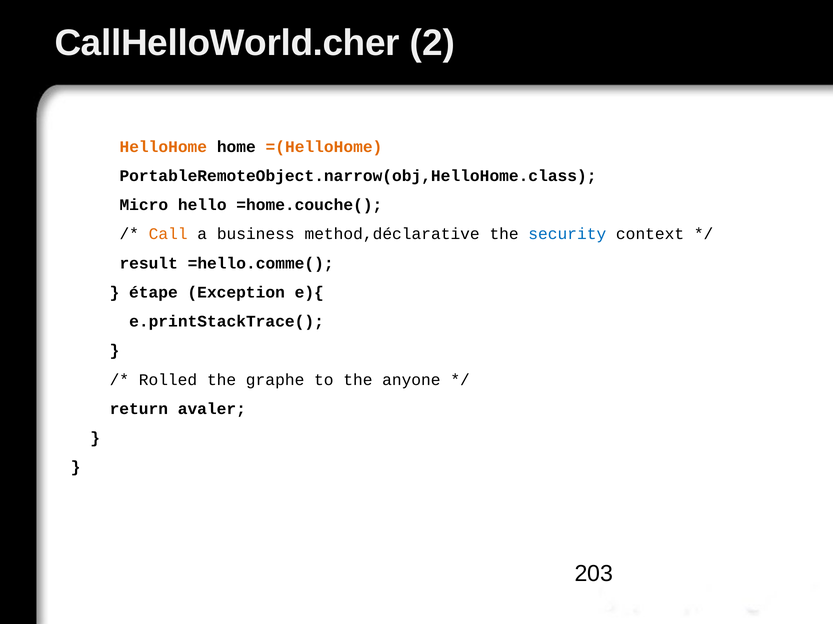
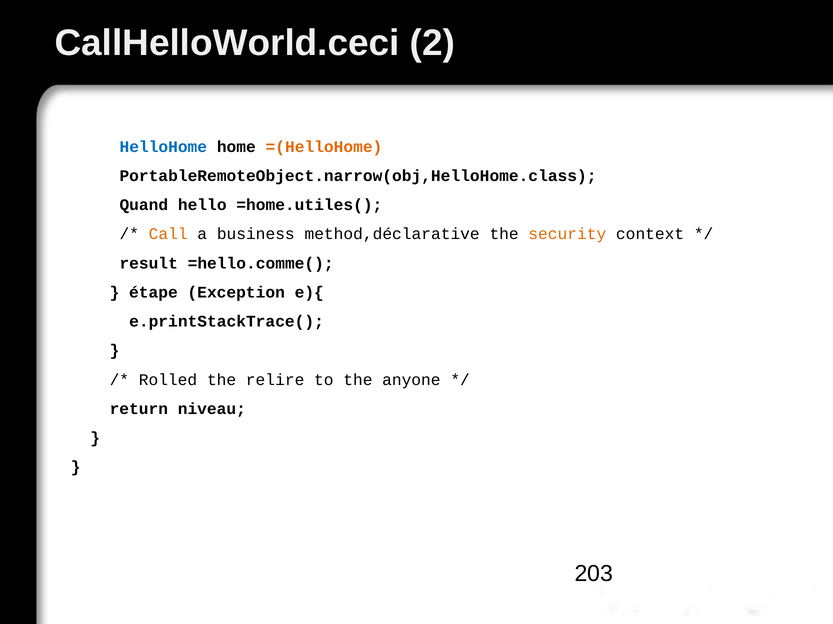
CallHelloWorld.cher: CallHelloWorld.cher -> CallHelloWorld.ceci (227, 43)
HelloHome colour: orange -> blue (163, 147)
Micro: Micro -> Quand (144, 205)
=home.couche(: =home.couche( -> =home.utiles( (309, 205)
security colour: blue -> orange (567, 234)
graphe: graphe -> relire (275, 380)
avaler: avaler -> niveau (212, 409)
